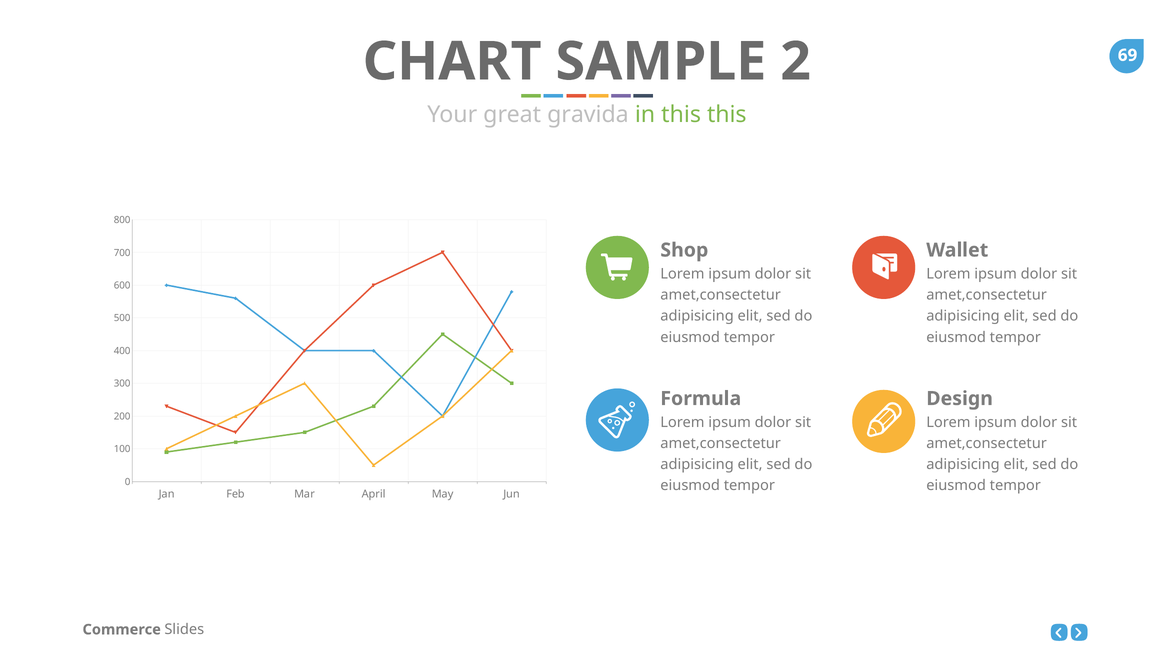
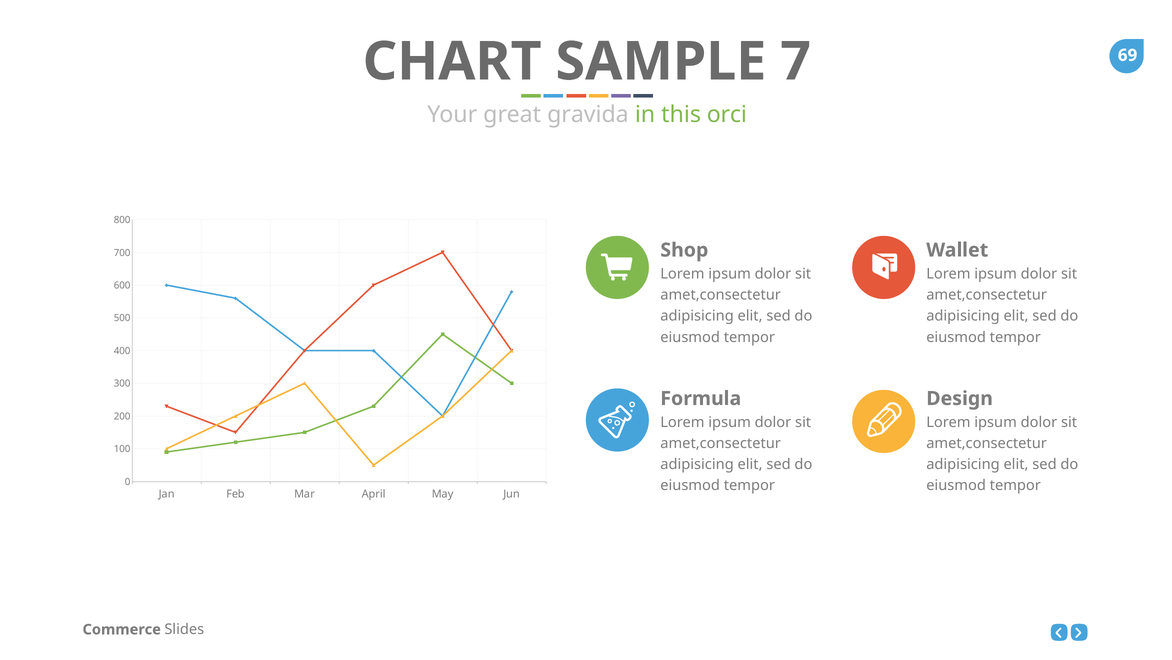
2: 2 -> 7 (796, 62)
this this: this -> orci (727, 114)
